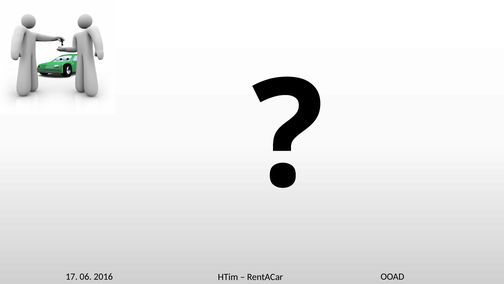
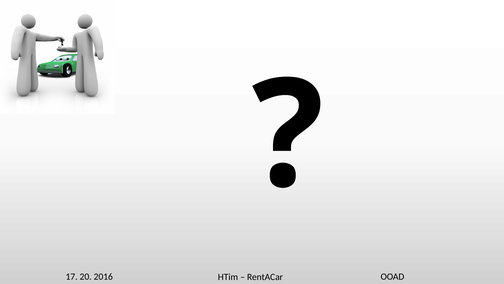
06: 06 -> 20 (86, 276)
